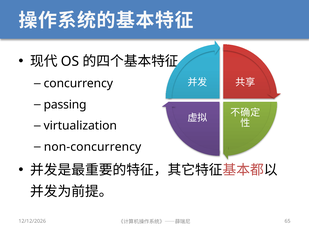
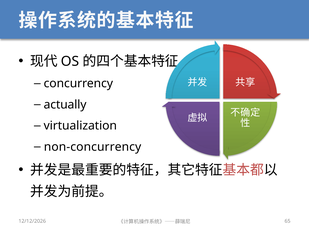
passing: passing -> actually (65, 104)
